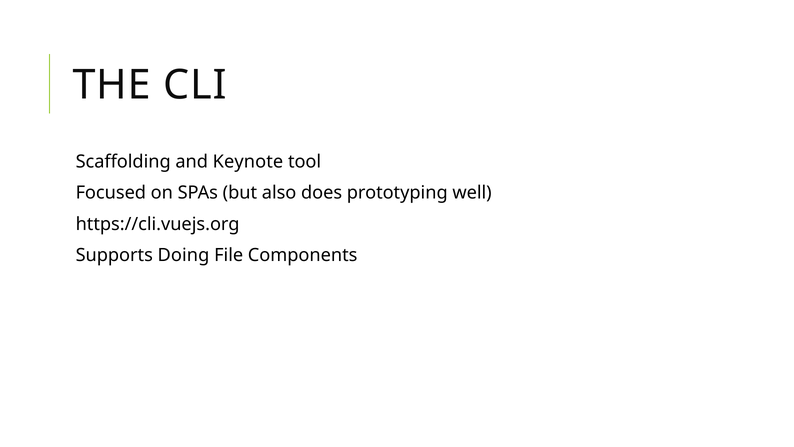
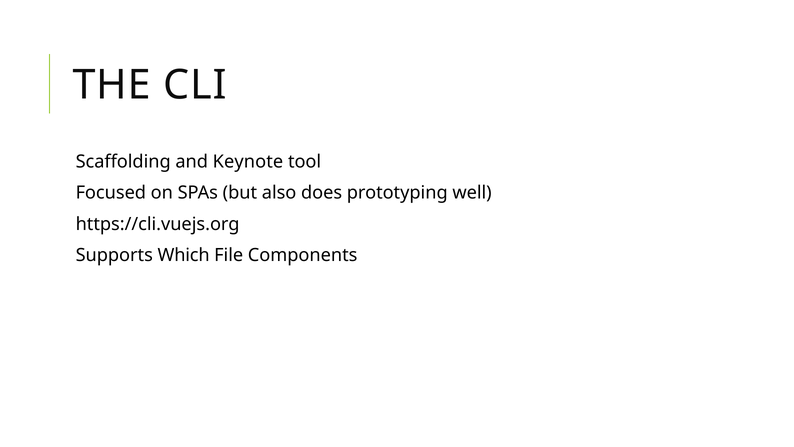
Doing: Doing -> Which (184, 255)
